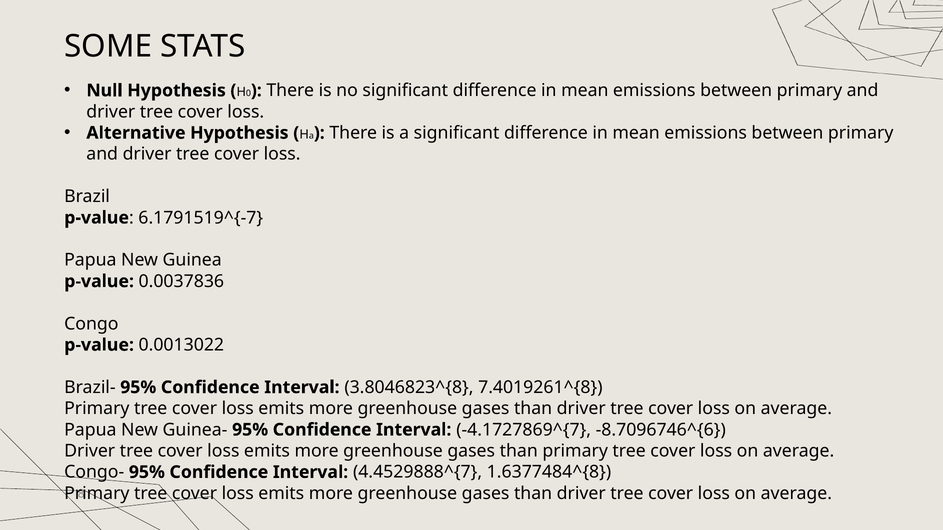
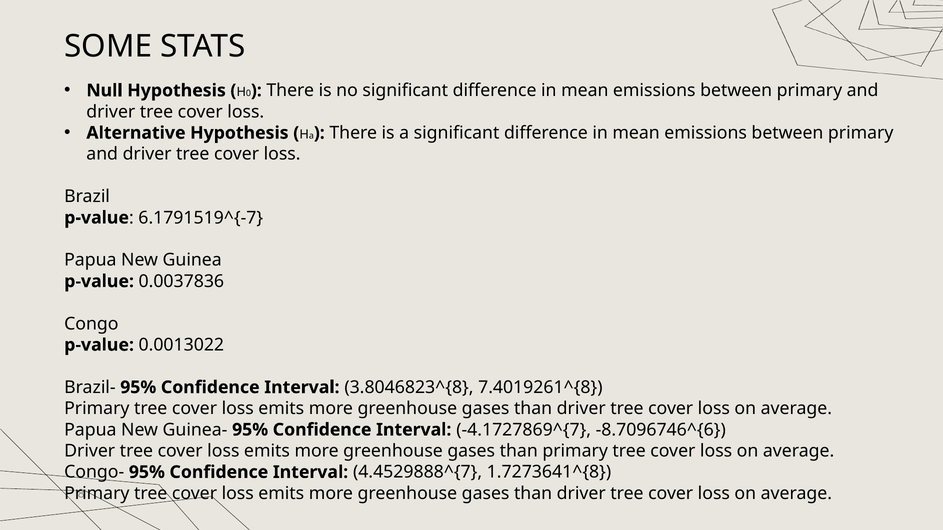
1.6377484^{8: 1.6377484^{8 -> 1.7273641^{8 (549, 473)
